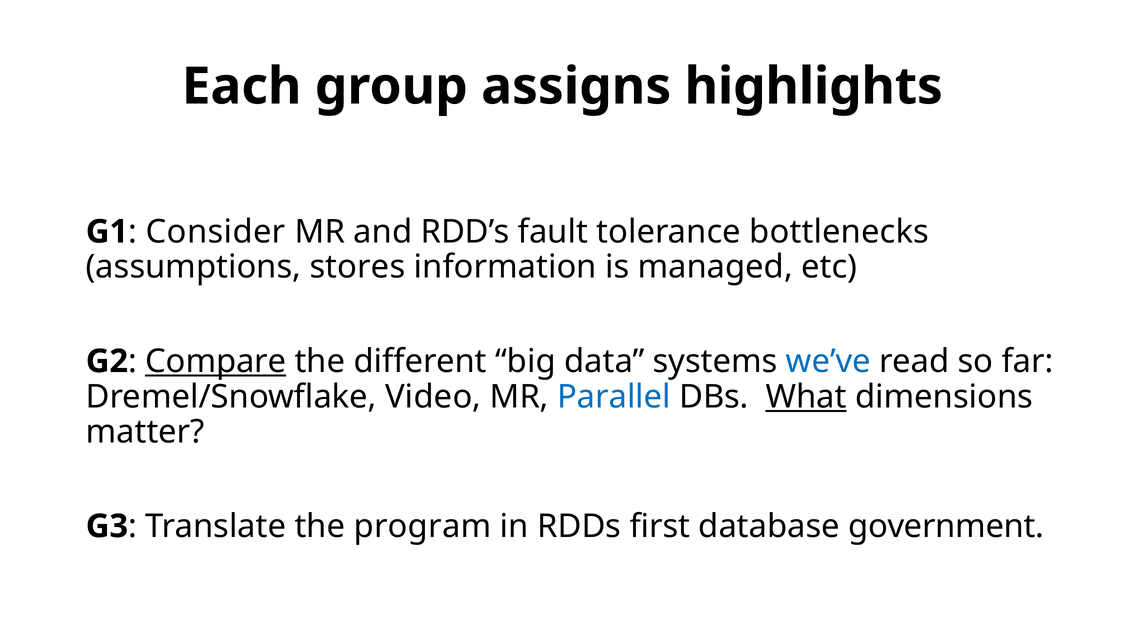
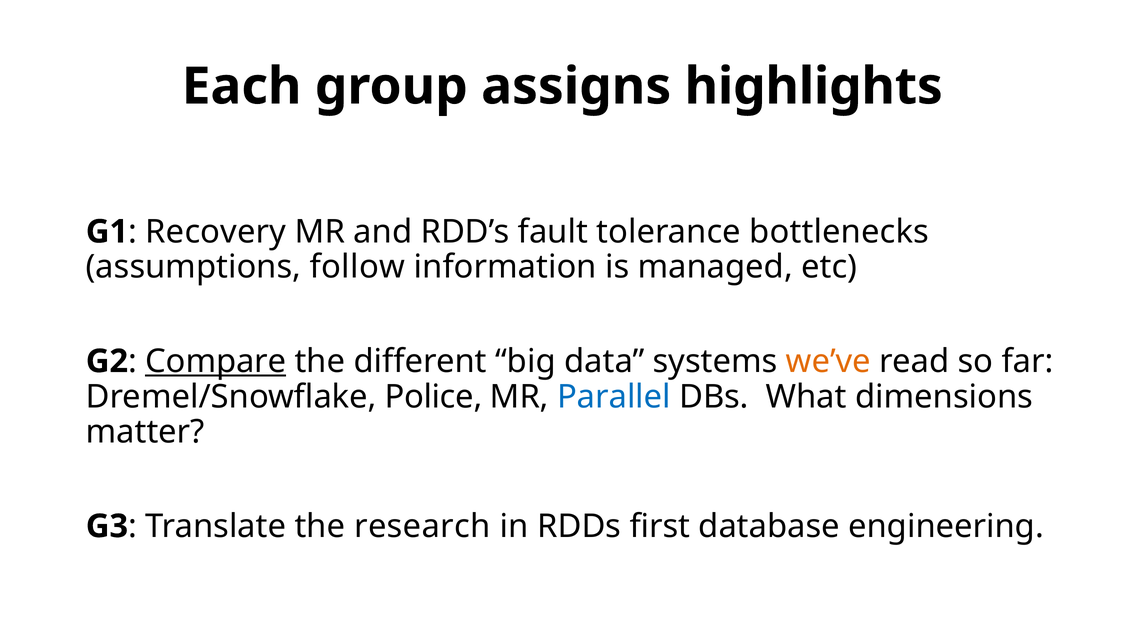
Consider: Consider -> Recovery (216, 232)
stores: stores -> follow (357, 267)
we’ve colour: blue -> orange (828, 361)
Video: Video -> Police (433, 397)
What underline: present -> none (806, 397)
program: program -> research (422, 526)
government: government -> engineering (946, 526)
